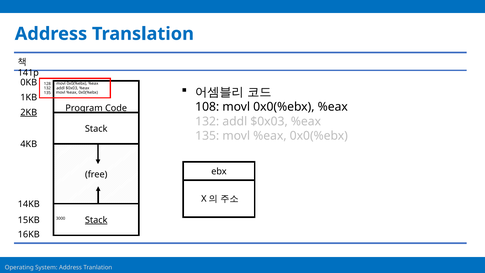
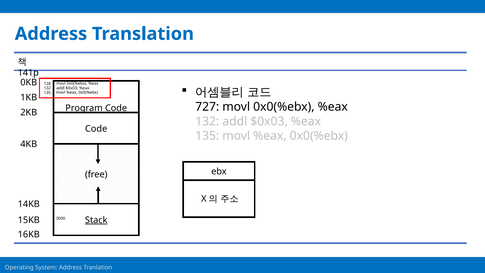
108: 108 -> 727 (207, 107)
2KB underline: present -> none (29, 112)
Stack: Stack -> Code (96, 129)
